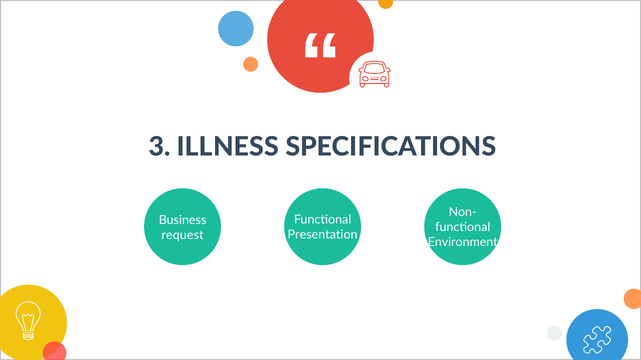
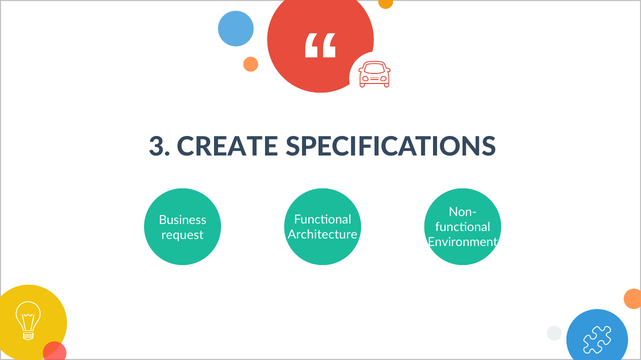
ILLNESS: ILLNESS -> CREATE (228, 147)
Presentation: Presentation -> Architecture (323, 235)
